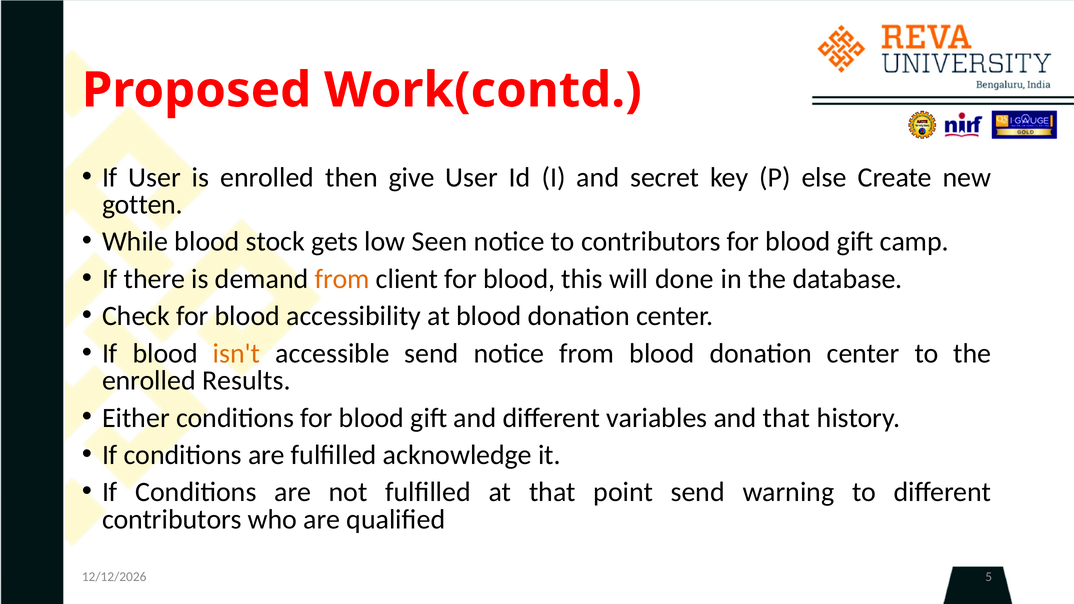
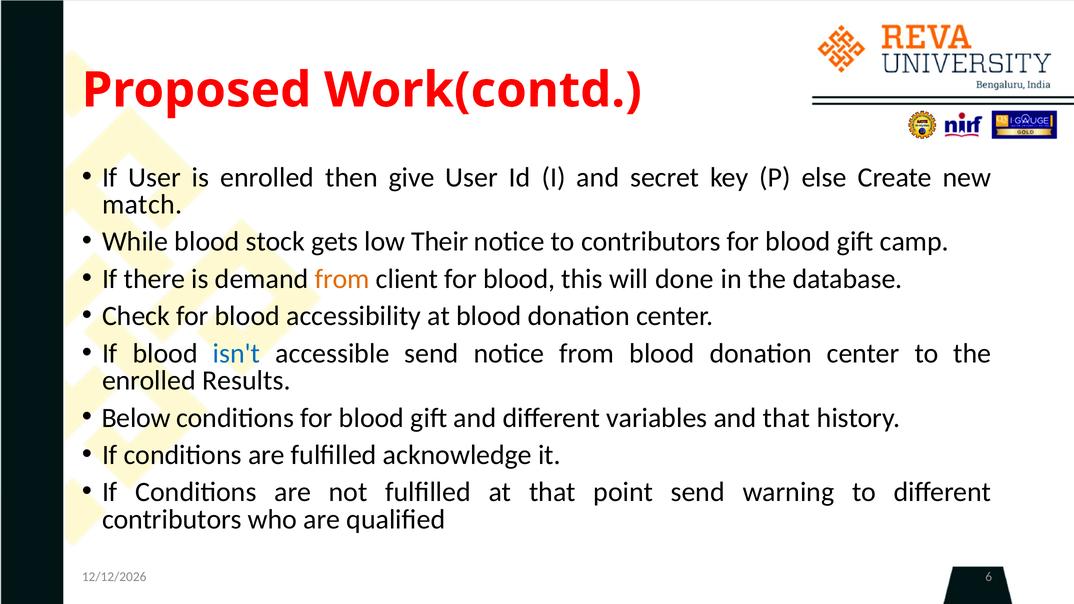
gotten: gotten -> match (142, 205)
Seen: Seen -> Their (440, 242)
isn't colour: orange -> blue (237, 353)
Either: Either -> Below (136, 418)
5: 5 -> 6 (989, 577)
